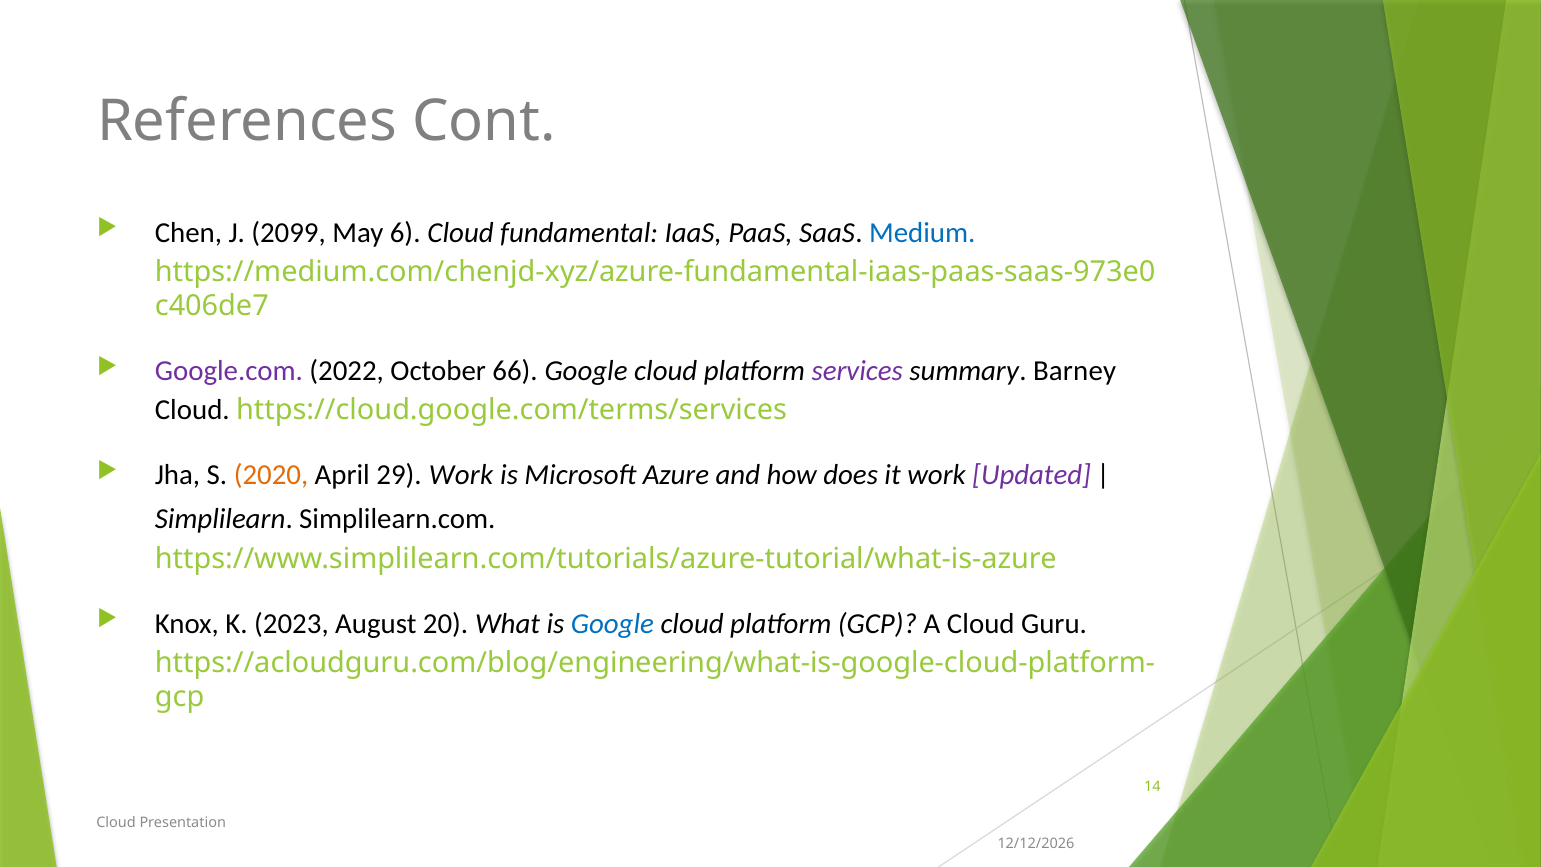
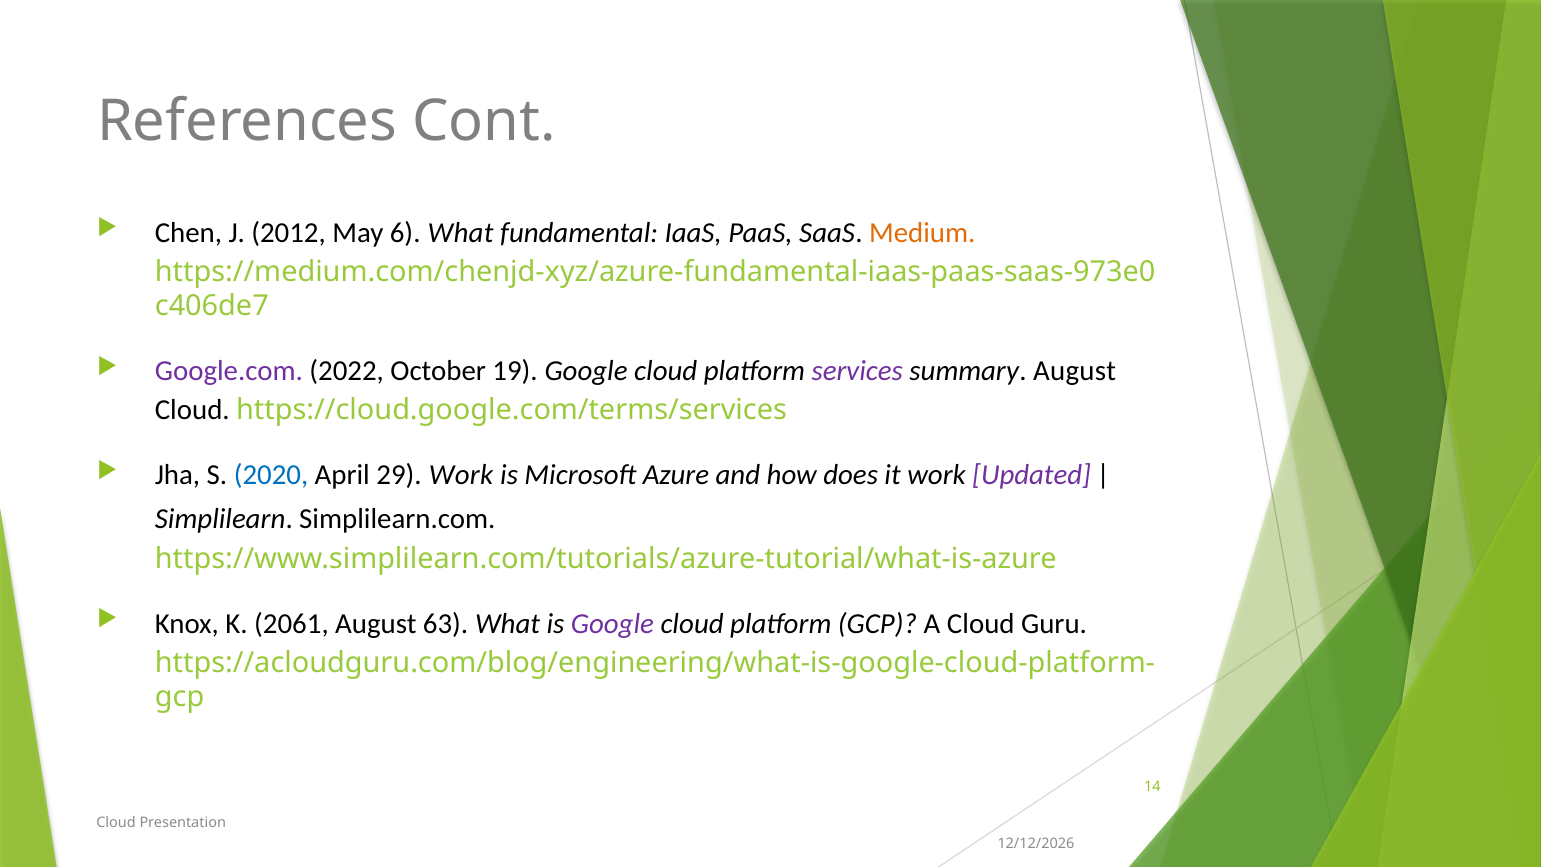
2099: 2099 -> 2012 (289, 232)
6 Cloud: Cloud -> What (460, 232)
Medium colour: blue -> orange (922, 232)
66: 66 -> 19 (515, 371)
summary Barney: Barney -> August (1075, 371)
2020 colour: orange -> blue (271, 475)
2023: 2023 -> 2061 (291, 623)
20: 20 -> 63 (446, 623)
Google colour: blue -> purple (612, 623)
